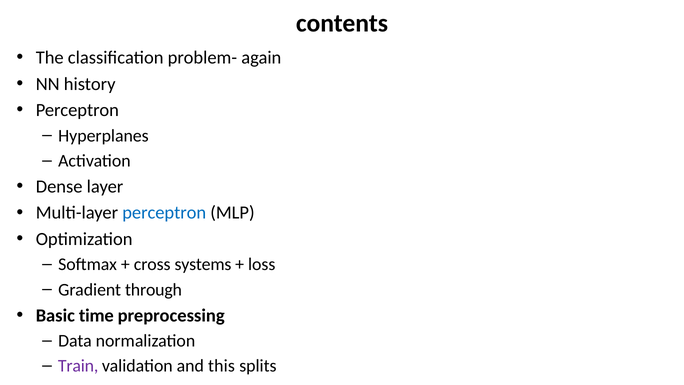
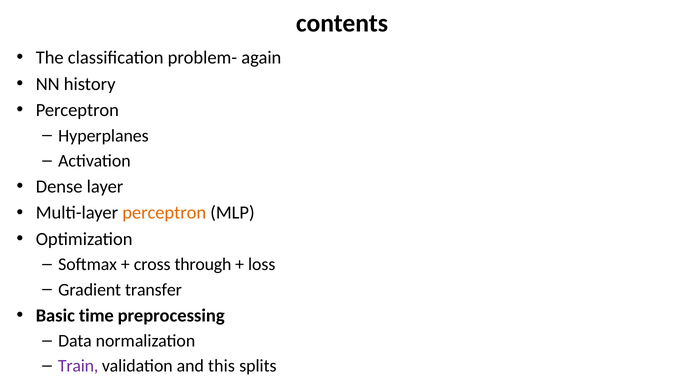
perceptron colour: blue -> orange (164, 213)
systems: systems -> through (203, 264)
through: through -> transfer (153, 289)
